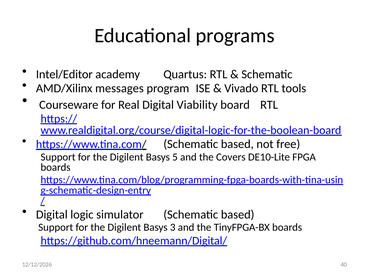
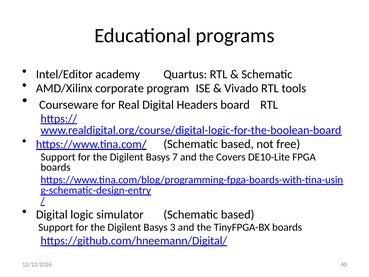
messages: messages -> corporate (120, 88)
Viability: Viability -> Headers (197, 105)
5: 5 -> 7 (175, 157)
